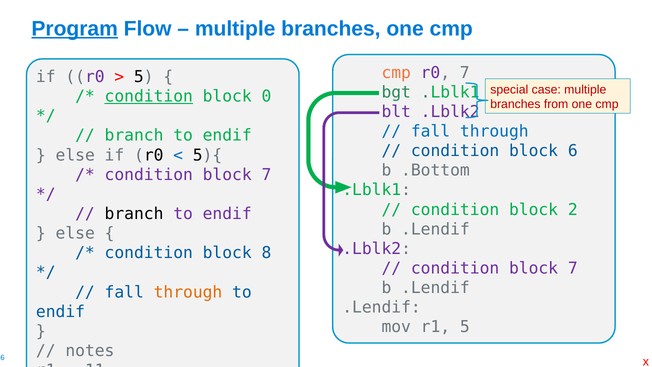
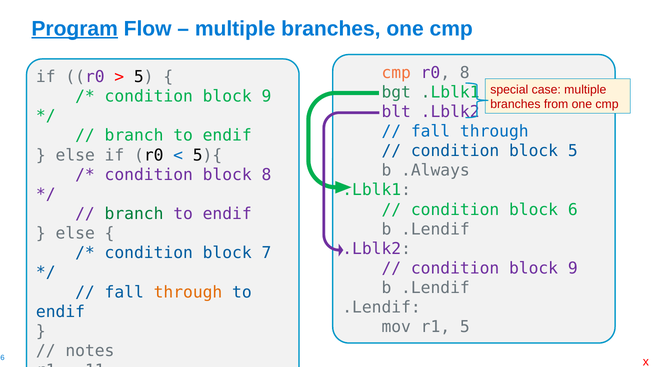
r0 7: 7 -> 8 (465, 73)
condition underline: present -> none (149, 96)
0: 0 -> 9 (266, 96)
block 6: 6 -> 5 (573, 151)
.Bottom: .Bottom -> .Always (435, 170)
7: 7 -> 8 (266, 175)
2: 2 -> 6 (573, 210)
branch colour: black -> green (134, 214)
8: 8 -> 7 (266, 253)
7: 7 -> 9 (573, 268)
